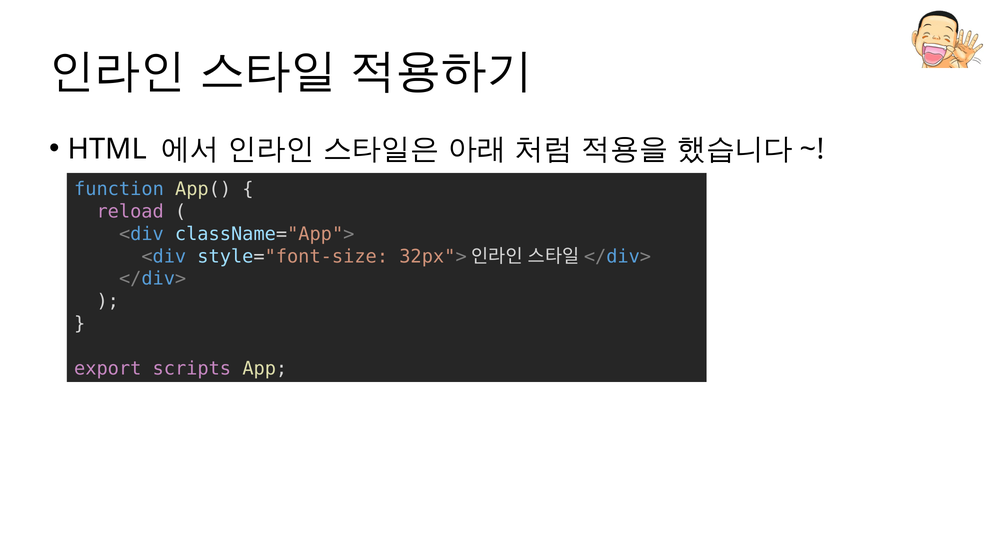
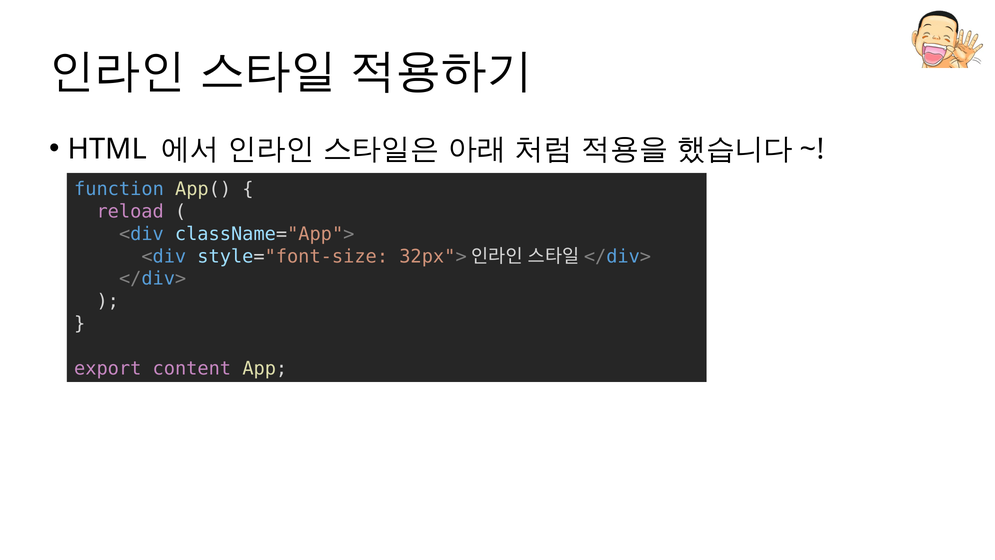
scripts: scripts -> content (192, 368)
